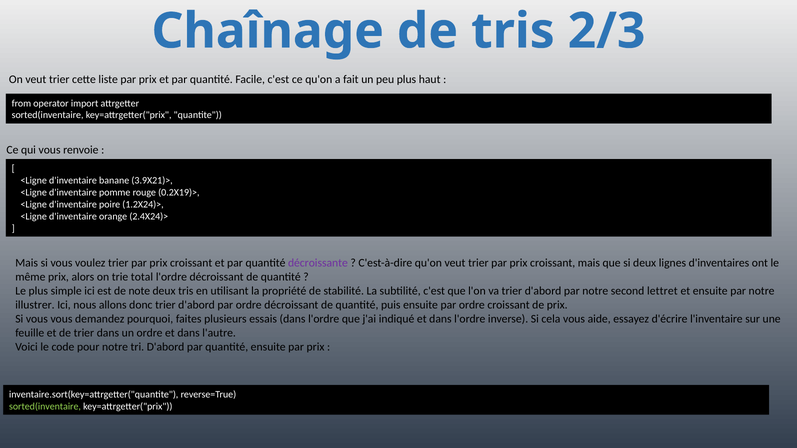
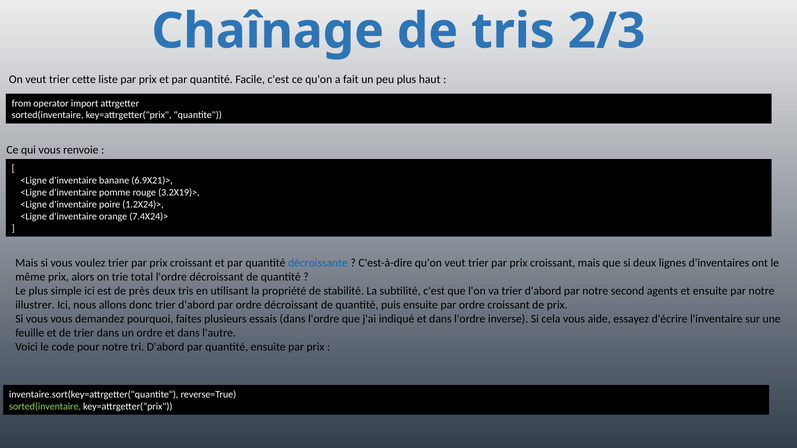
3.9X21)>: 3.9X21)> -> 6.9X21)> (152, 181)
0.2X19)>: 0.2X19)> -> 3.2X19)> (179, 193)
2.4X24)>: 2.4X24)> -> 7.4X24)> (149, 217)
décroissante colour: purple -> blue (318, 263)
note: note -> près (139, 291)
lettret: lettret -> agents (662, 291)
